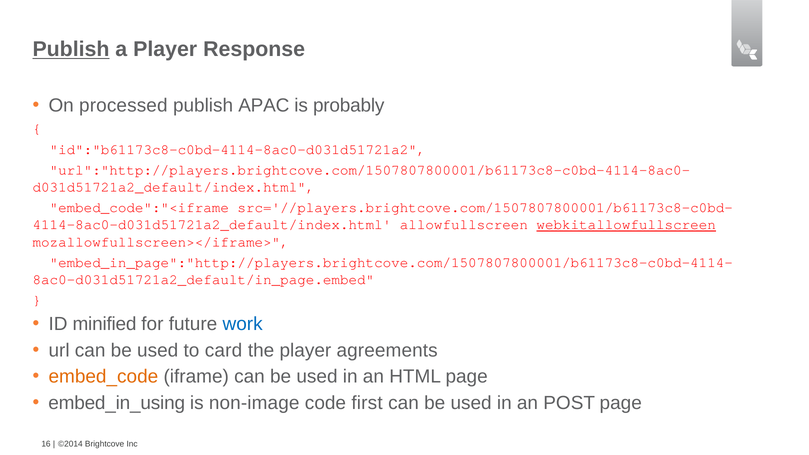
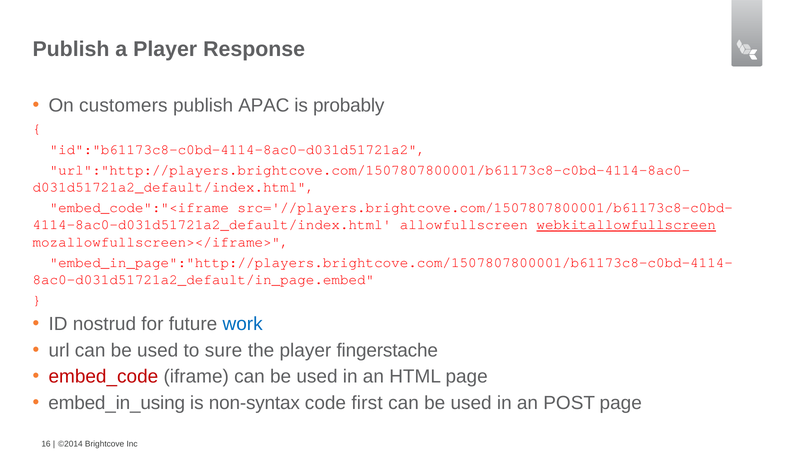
Publish underline: present -> none (71, 49)
processed: processed -> customers (123, 106)
minified: minified -> nostrud (104, 324)
card: card -> sure (224, 350)
agreements: agreements -> fingerstache (387, 350)
embed_code colour: orange -> red (103, 377)
non-image: non-image -> non-syntax (254, 403)
